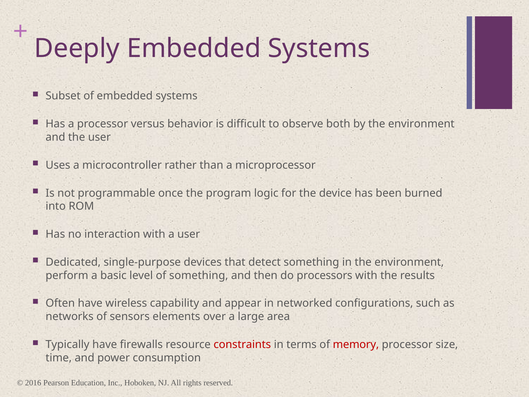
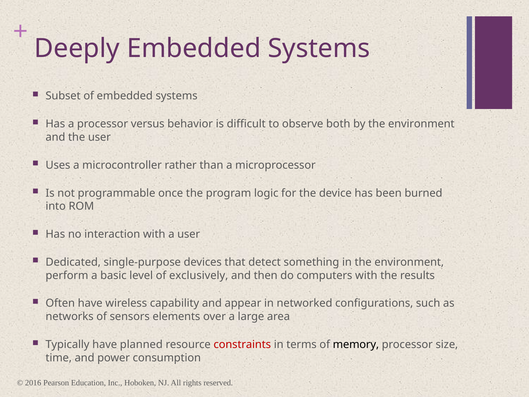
of something: something -> exclusively (199, 275)
processors: processors -> computers (325, 275)
firewalls: firewalls -> planned (141, 344)
memory colour: red -> black (356, 344)
